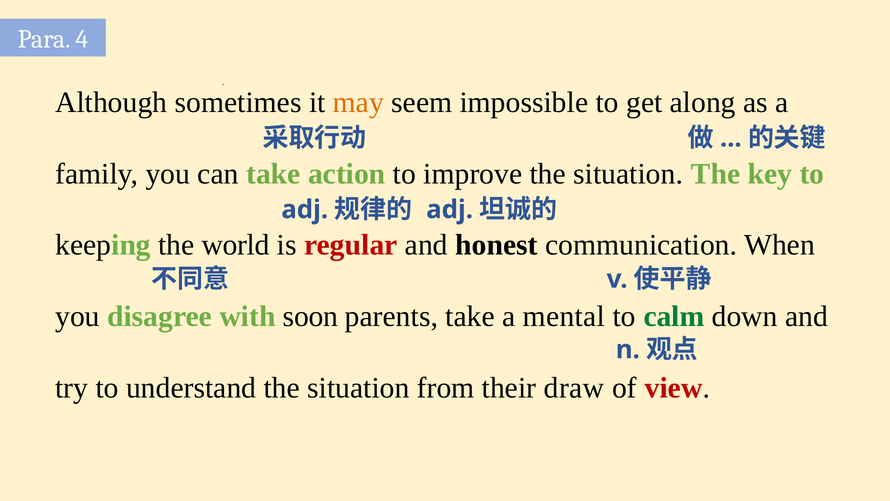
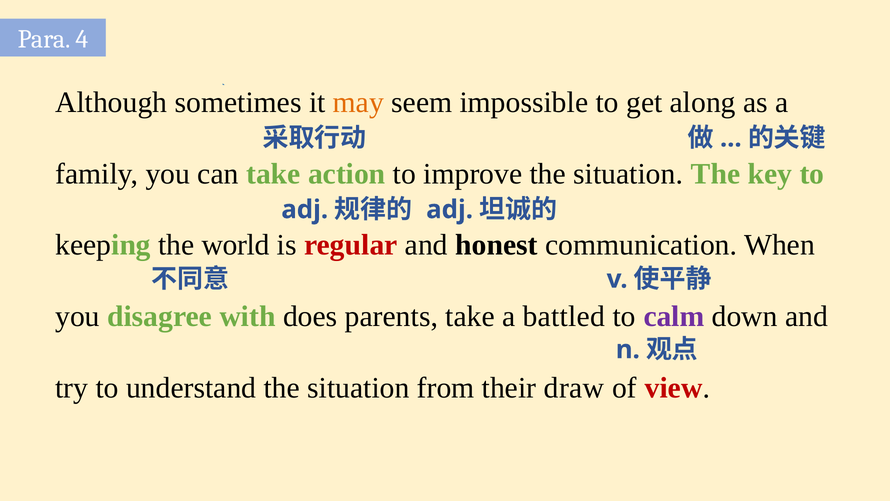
soon: soon -> does (310, 316)
mental: mental -> battled (564, 316)
calm colour: green -> purple (674, 316)
